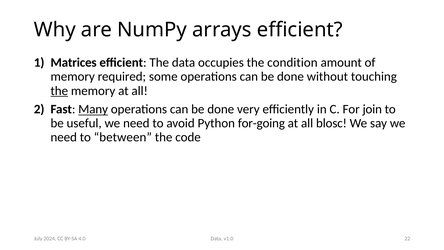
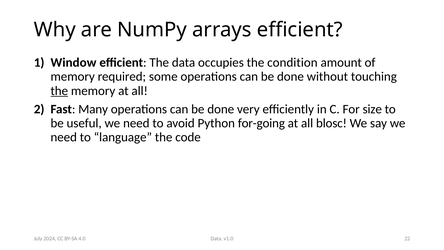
Matrices: Matrices -> Window (73, 63)
Many underline: present -> none (93, 109)
join: join -> size (372, 109)
between: between -> language (123, 137)
